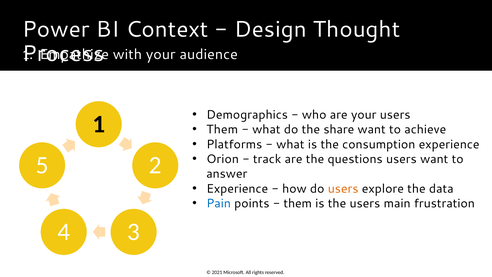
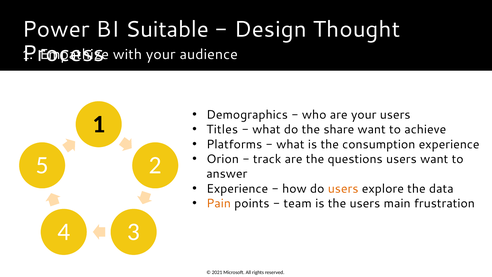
Context: Context -> Suitable (167, 29)
Them: Them -> Titles (222, 129)
Pain colour: blue -> orange (219, 203)
them: them -> team (298, 203)
